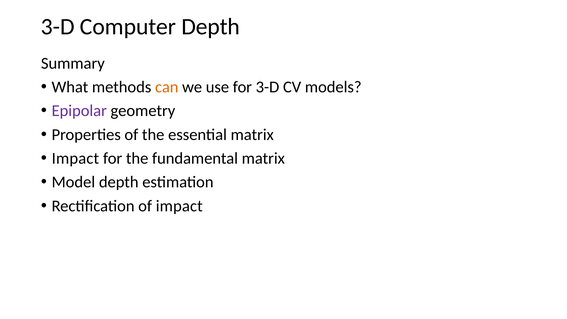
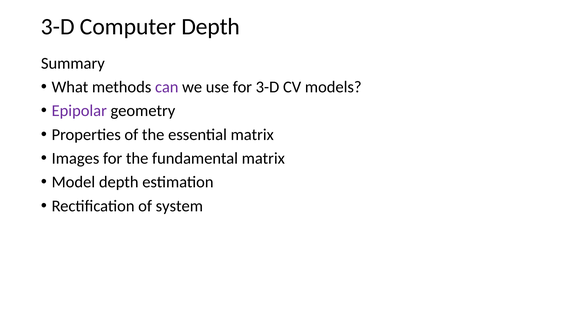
can colour: orange -> purple (167, 87)
Impact: Impact -> Images (75, 158)
of impact: impact -> system (179, 206)
